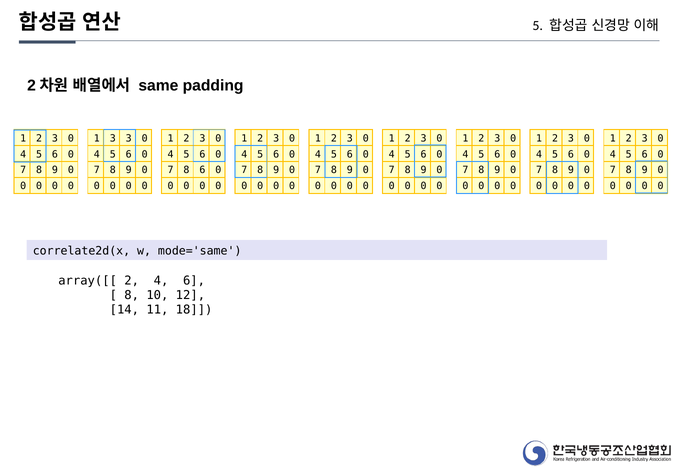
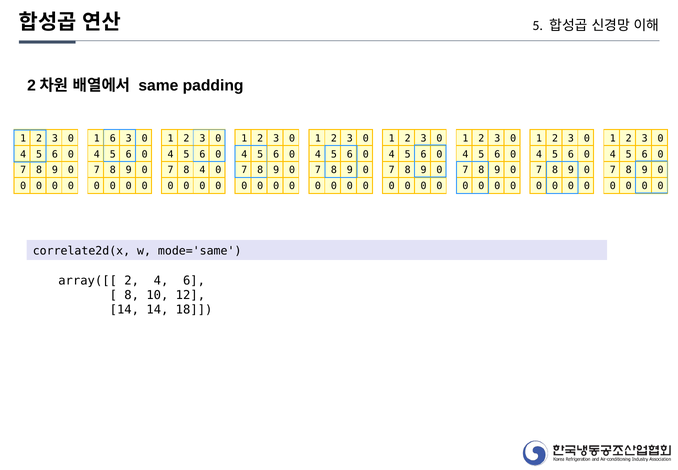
1 3: 3 -> 6 (113, 138)
8 6: 6 -> 4 (202, 170)
14 11: 11 -> 14 (157, 309)
